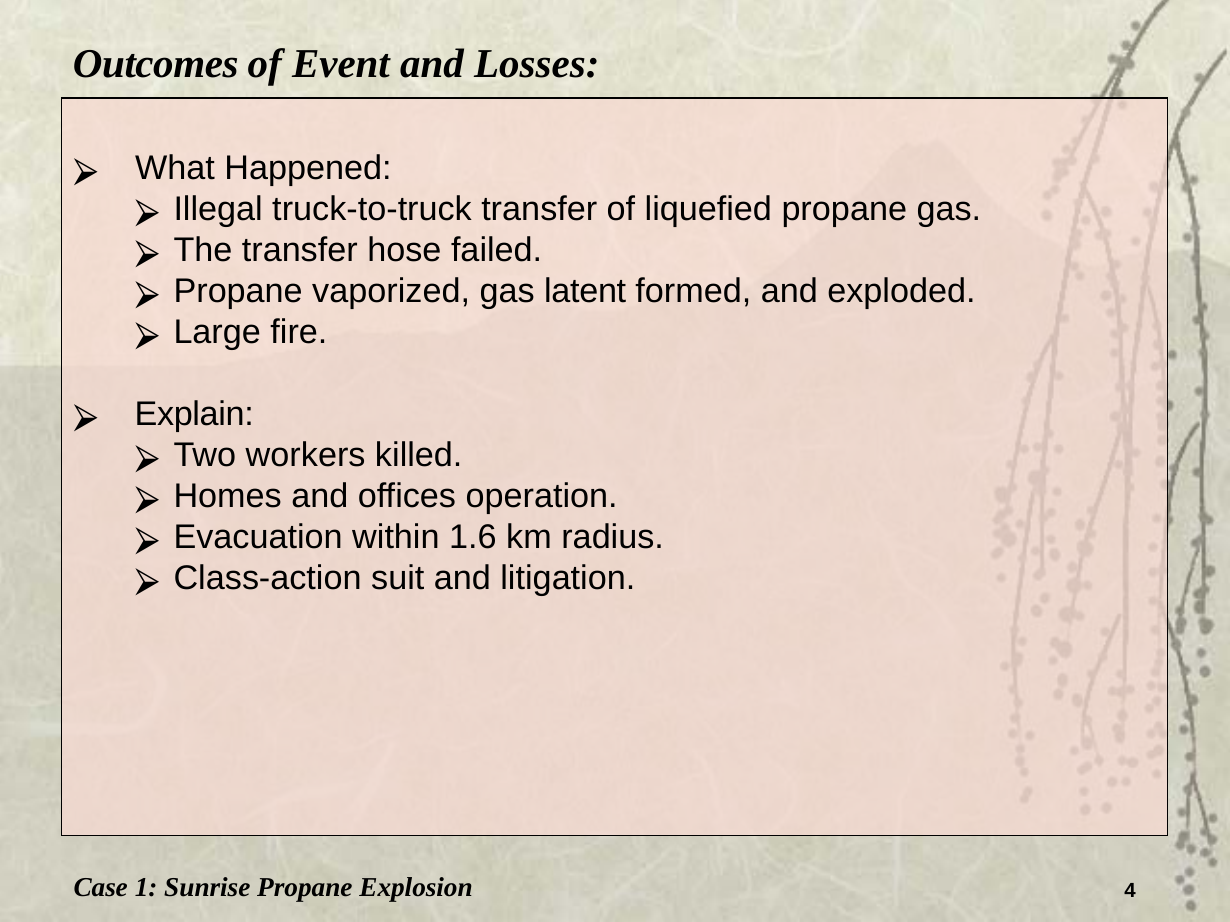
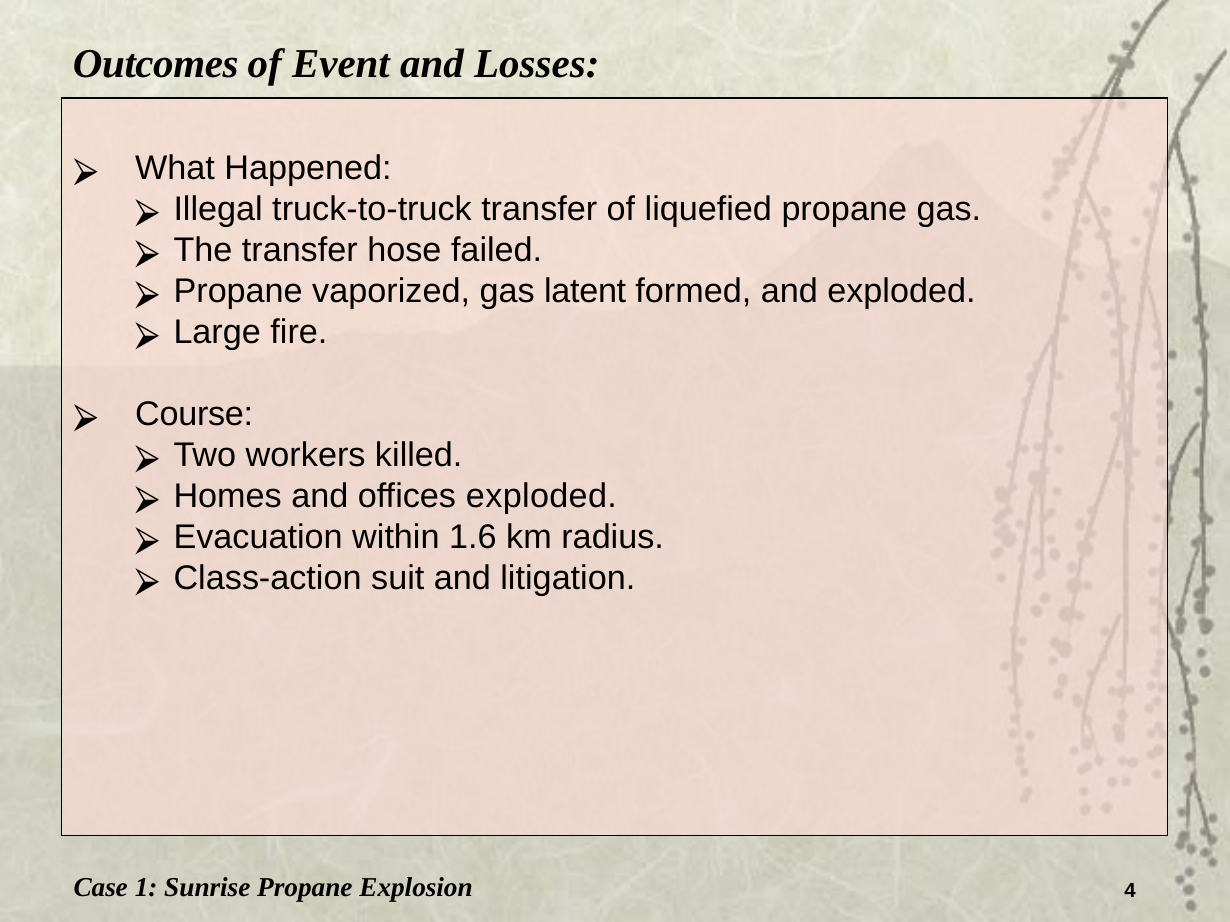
Explain: Explain -> Course (194, 414)
offices operation: operation -> exploded (541, 496)
